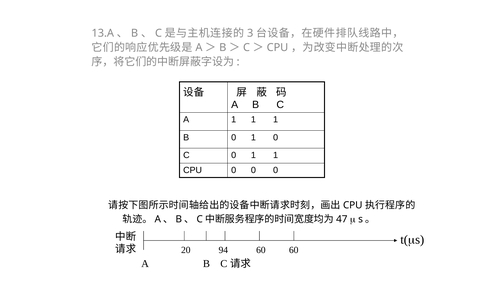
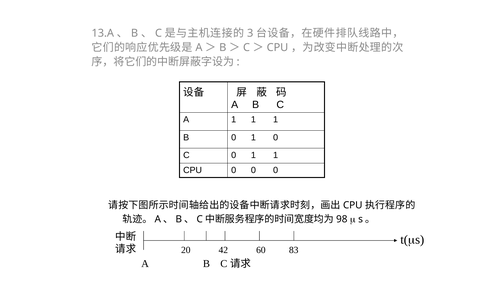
47: 47 -> 98 (342, 219)
94: 94 -> 42 (223, 250)
60 60: 60 -> 83 (294, 250)
